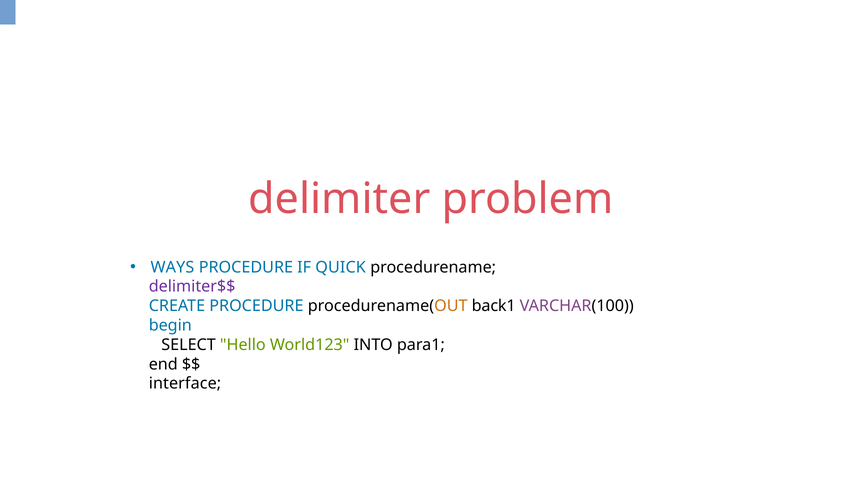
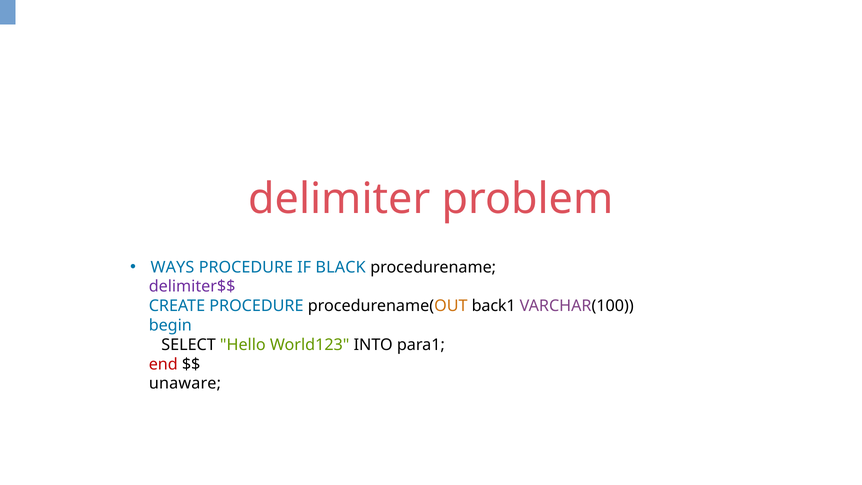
QUICK: QUICK -> BLACK (341, 267)
end colour: black -> red (163, 364)
interface: interface -> unaware (185, 384)
